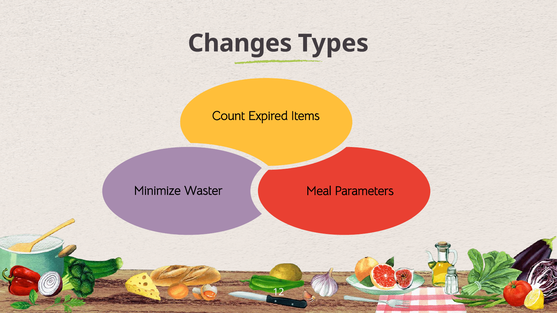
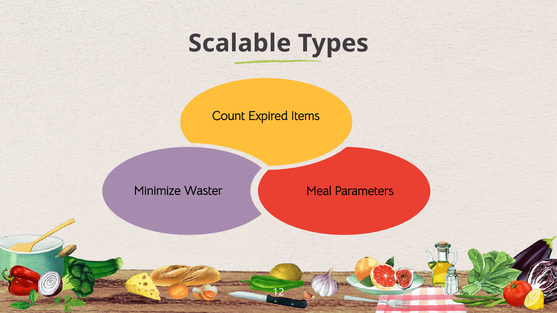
Changes: Changes -> Scalable (240, 43)
